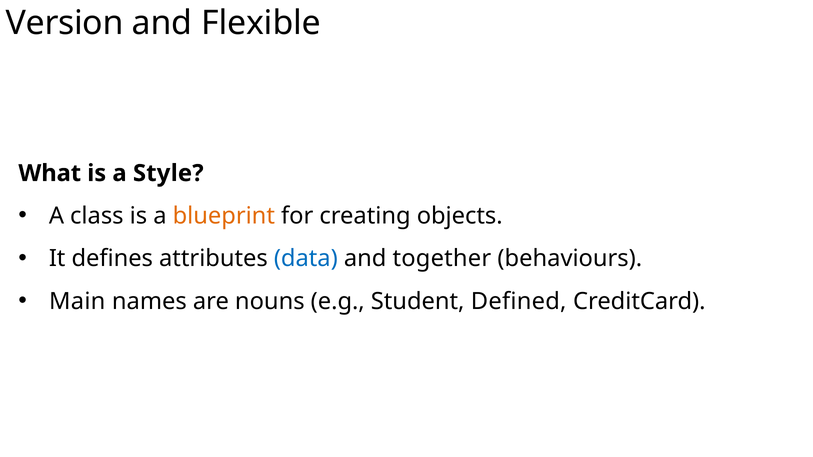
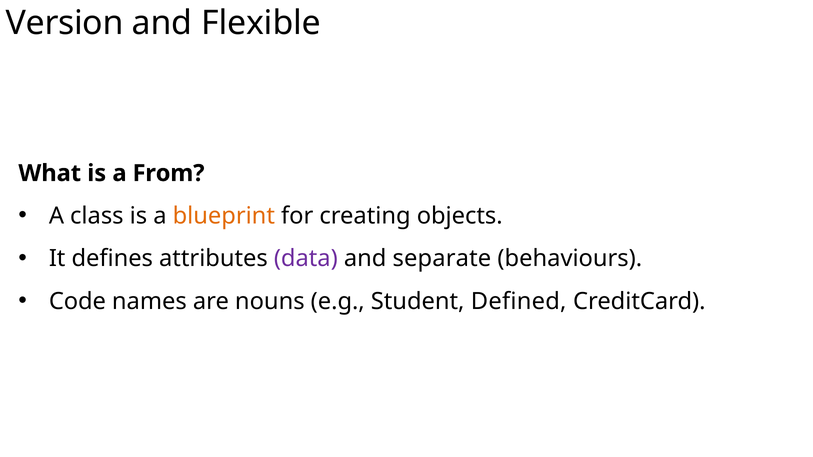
Style: Style -> From (169, 173)
data colour: blue -> purple (306, 259)
together: together -> separate (442, 259)
Main: Main -> Code (77, 301)
